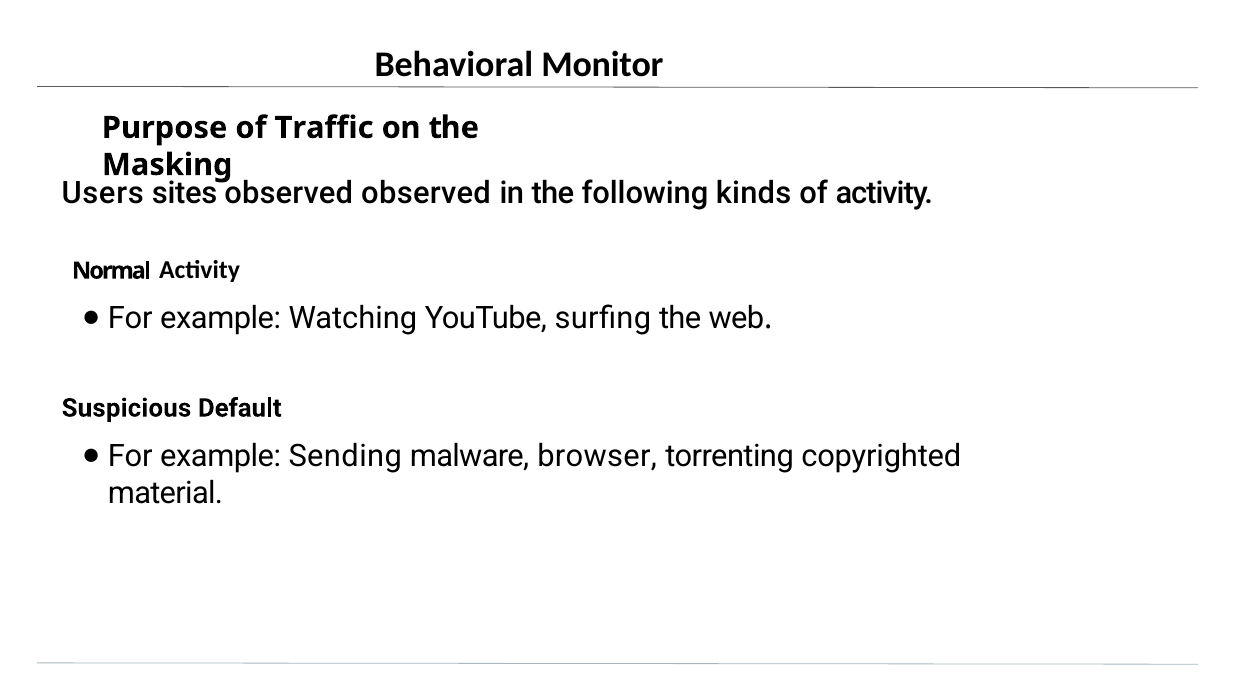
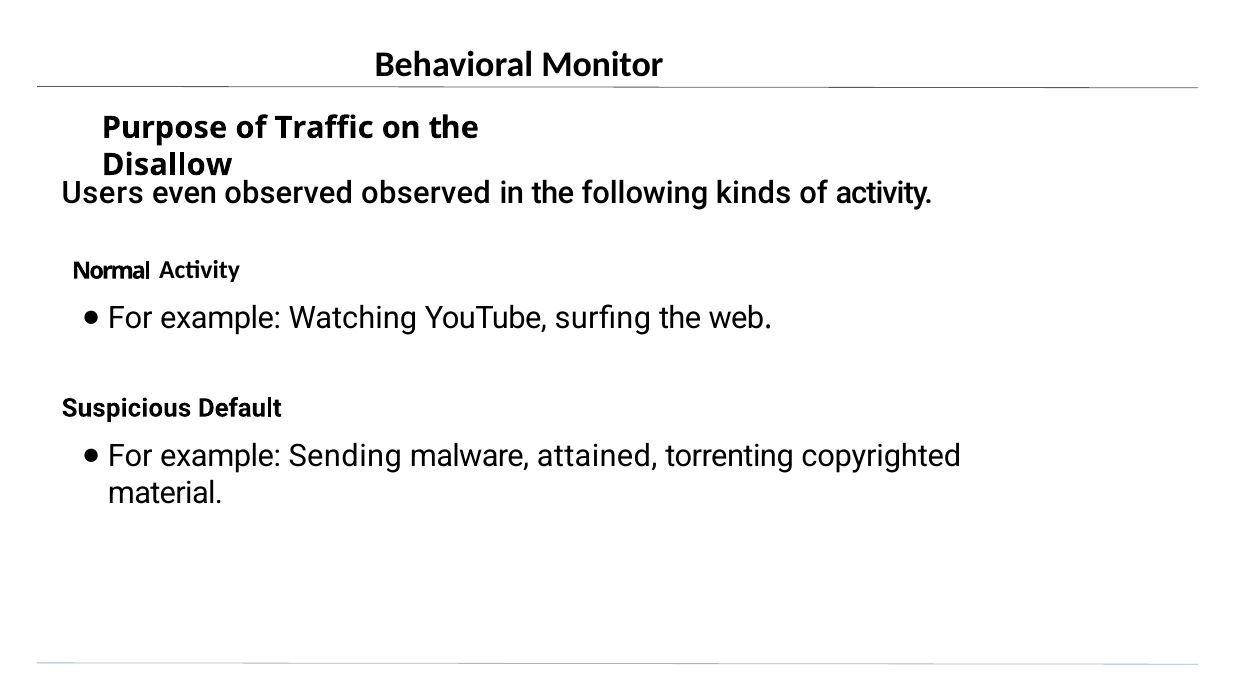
Masking: Masking -> Disallow (167, 165)
sites: sites -> even (185, 193)
browser: browser -> attained (597, 456)
